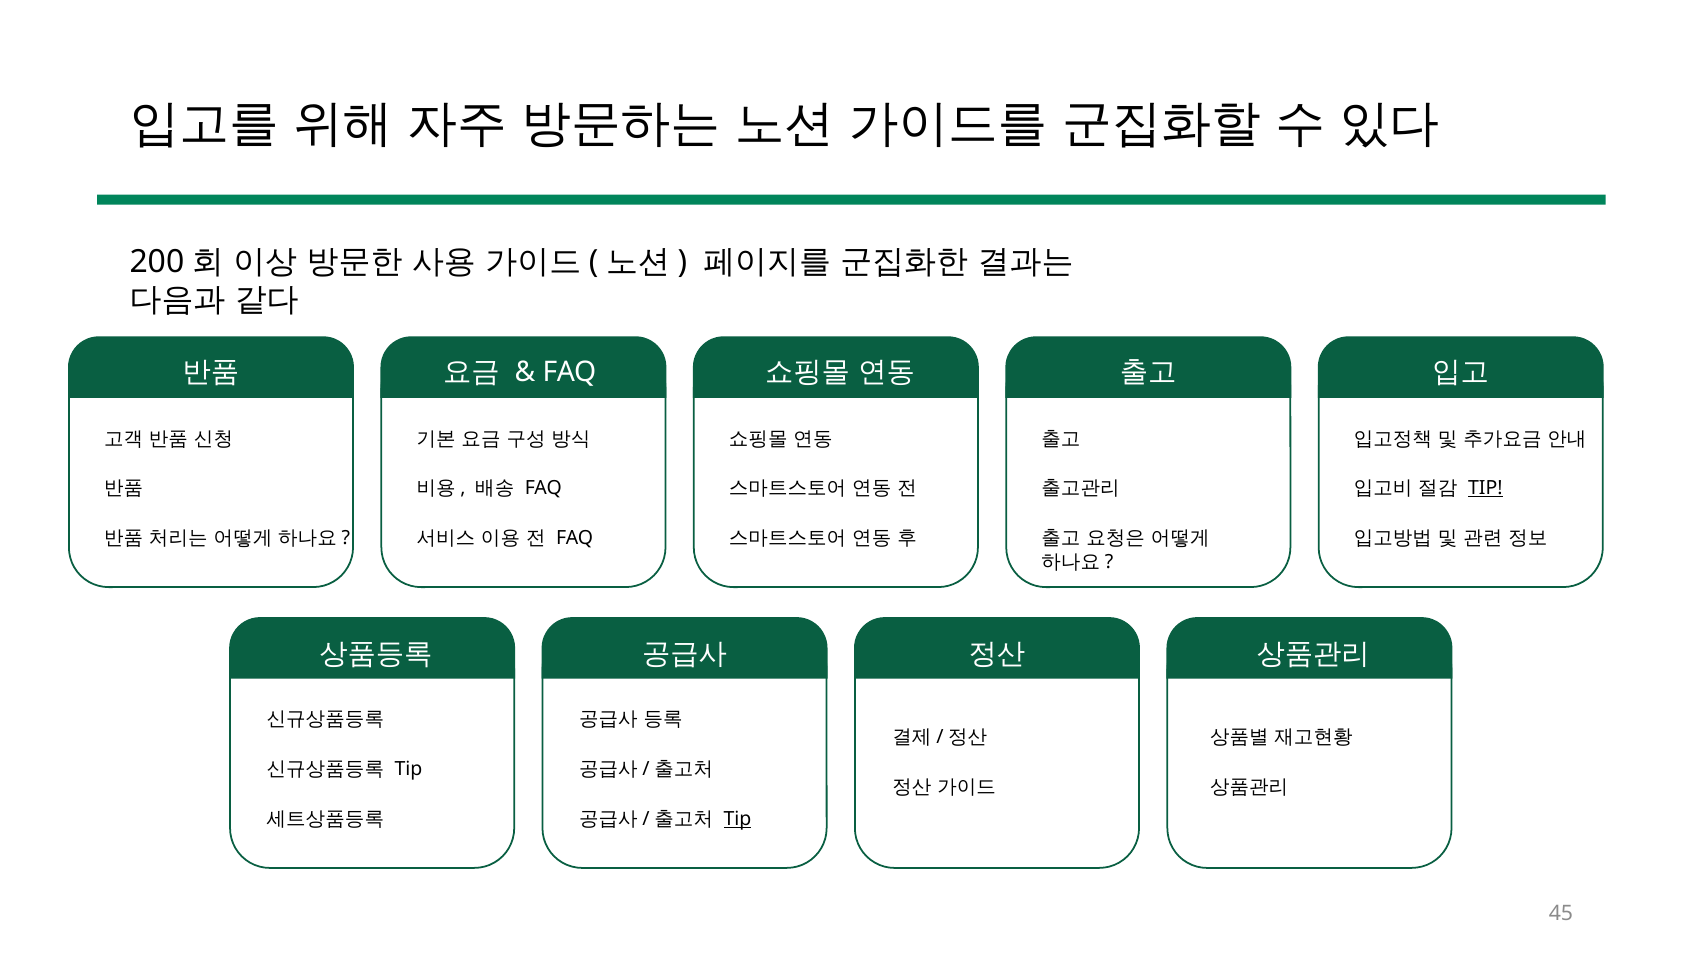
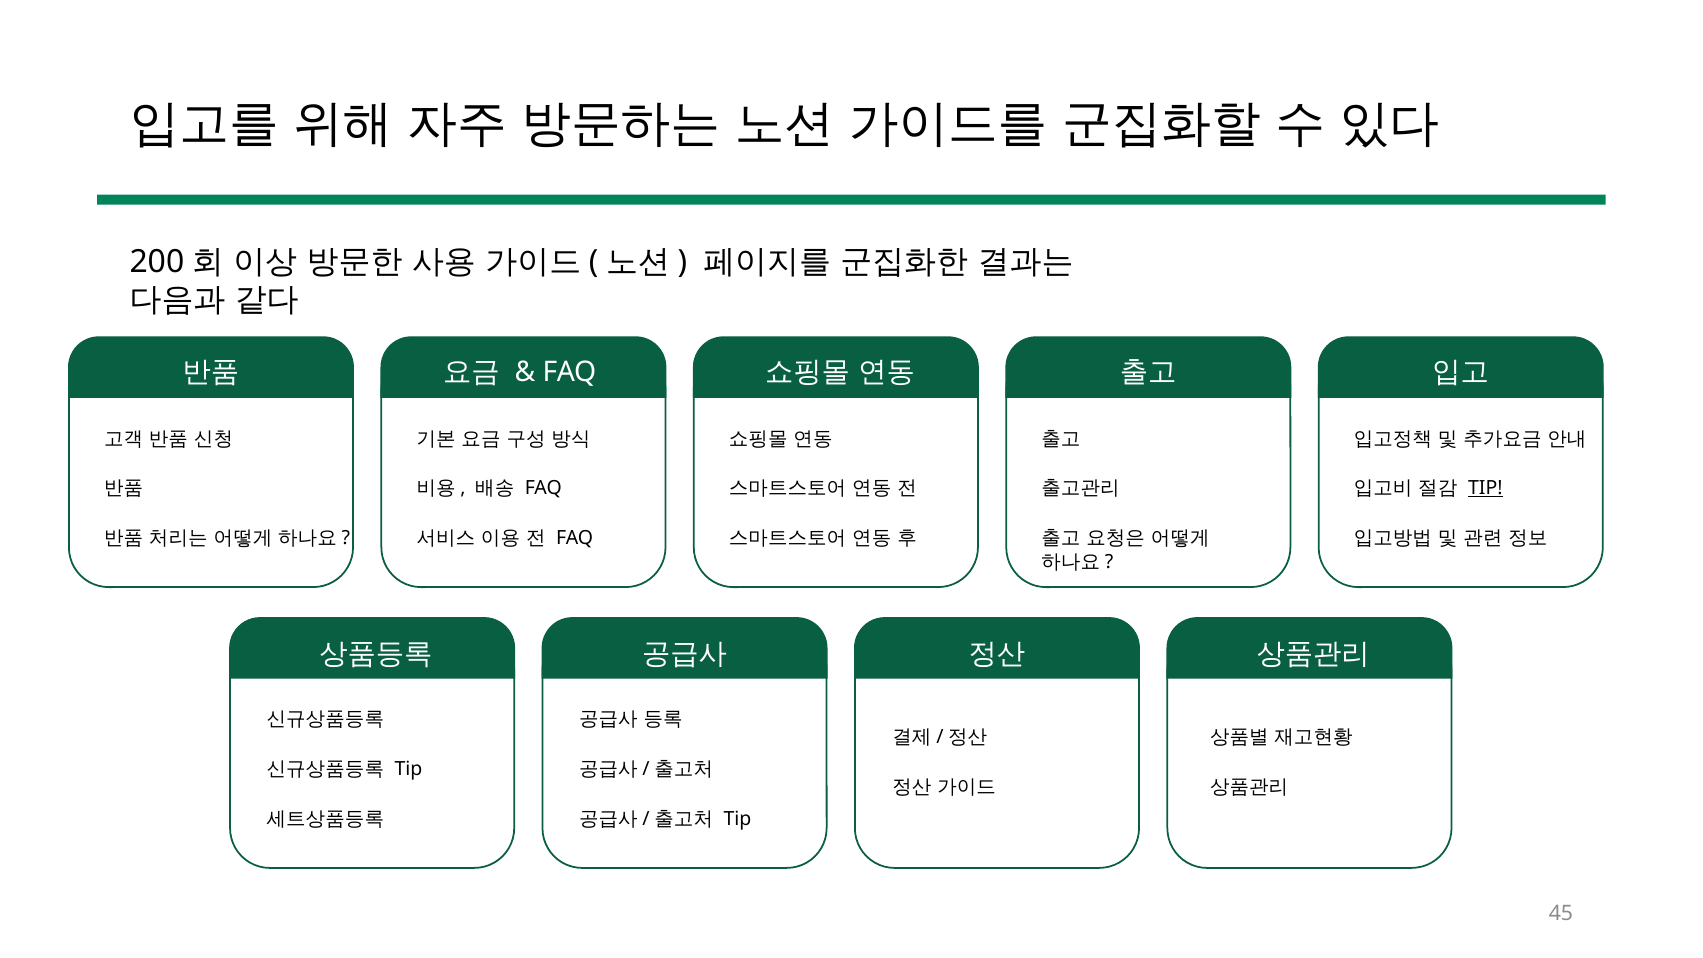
Tip underline: present -> none (737, 819)
